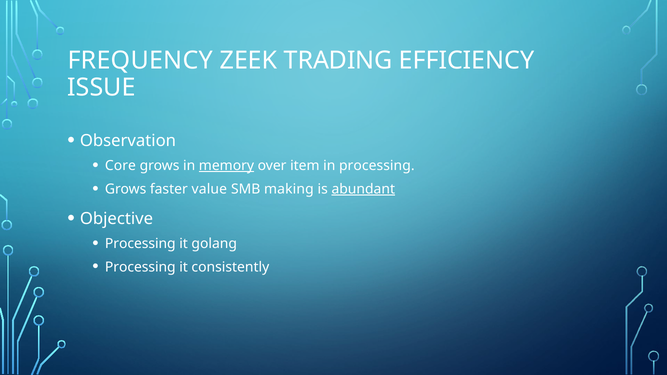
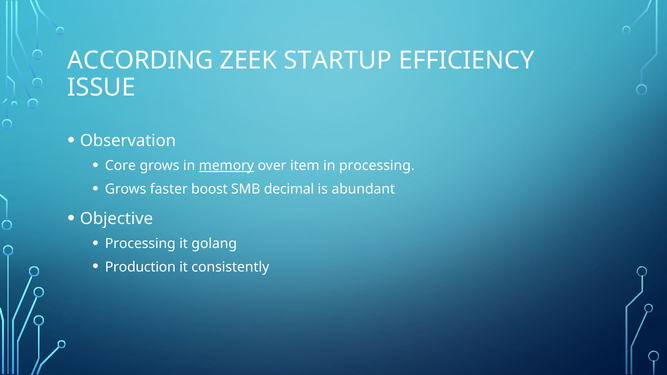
FREQUENCY: FREQUENCY -> ACCORDING (140, 61)
TRADING: TRADING -> STARTUP (338, 61)
value: value -> boost (209, 189)
making: making -> decimal (289, 189)
abundant underline: present -> none (363, 189)
Processing: Processing -> Production (140, 267)
